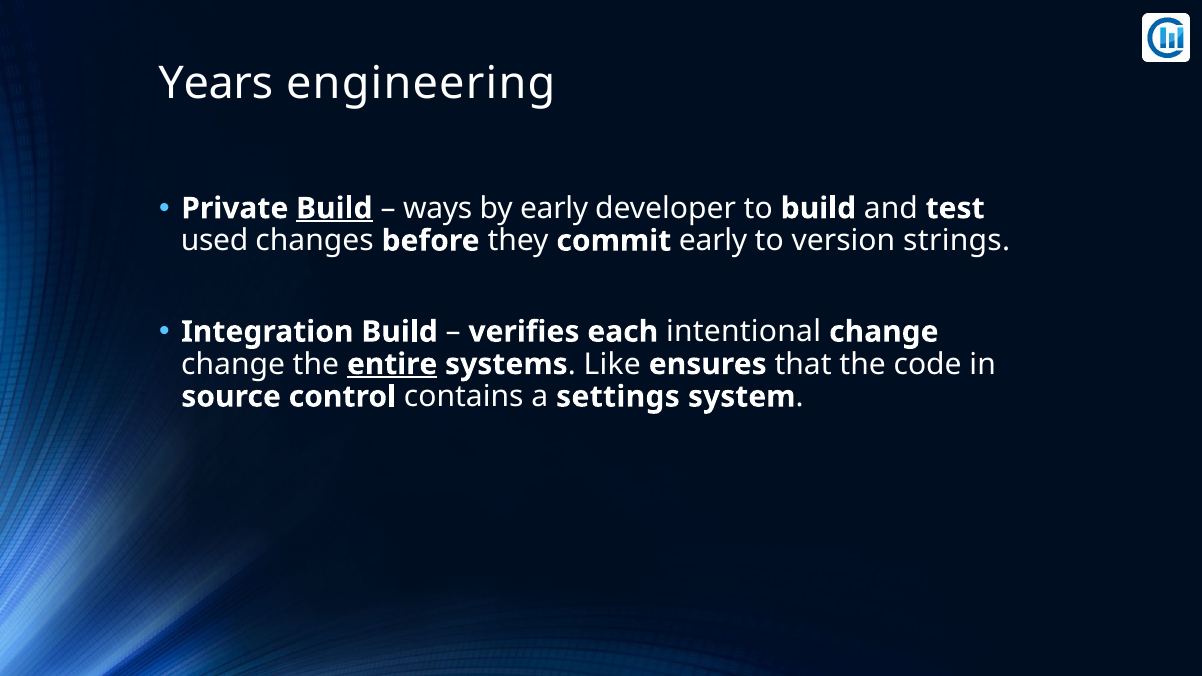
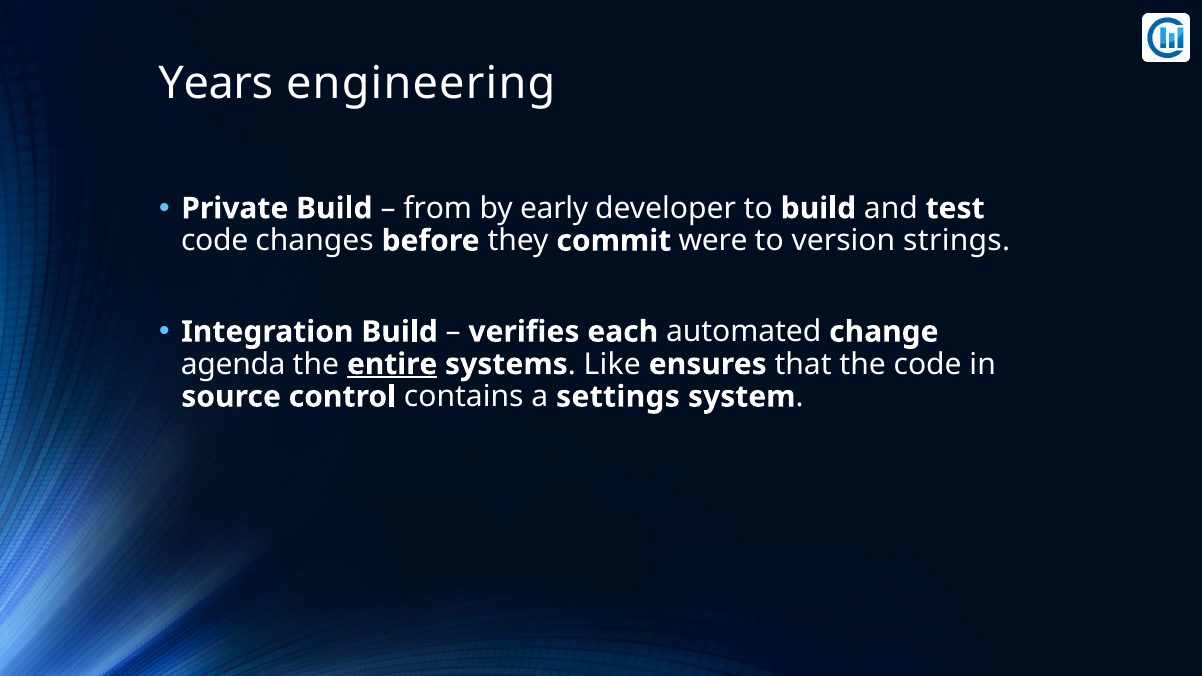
Build underline: present -> none (334, 208)
ways: ways -> from (438, 208)
used: used -> code (215, 241)
commit early: early -> were (713, 241)
intentional: intentional -> automated (744, 332)
change: change -> agenda (233, 364)
